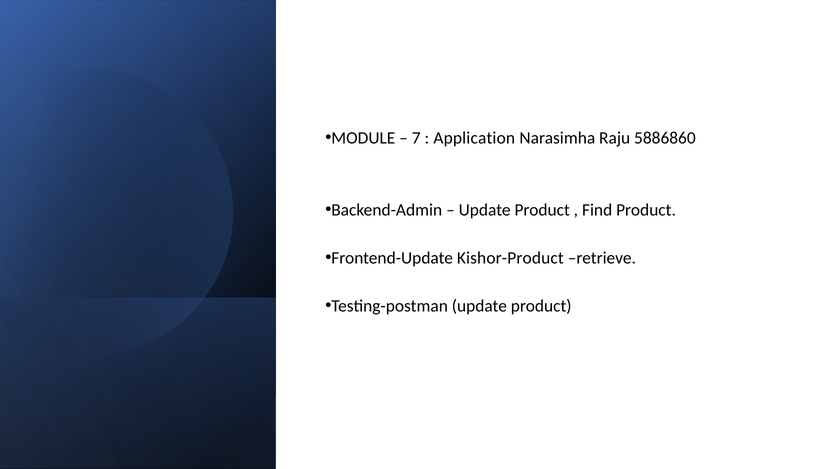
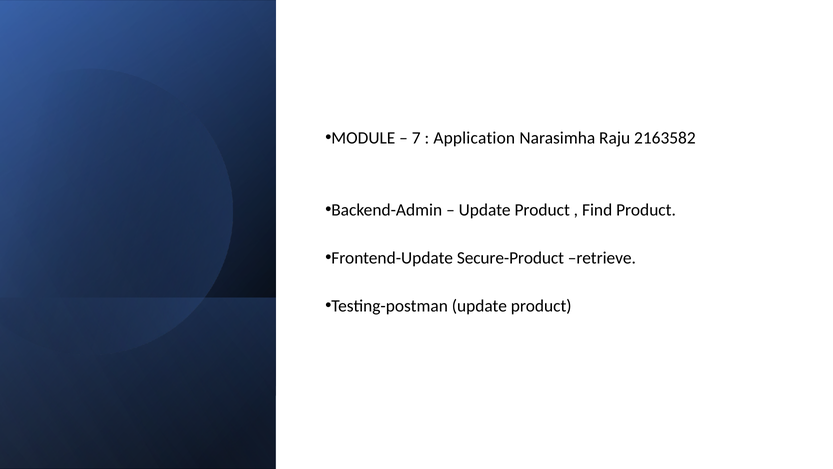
5886860: 5886860 -> 2163582 (665, 138)
Kishor-Product: Kishor-Product -> Secure-Product (510, 258)
